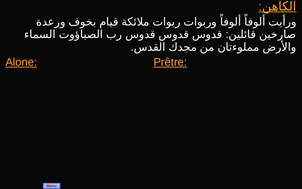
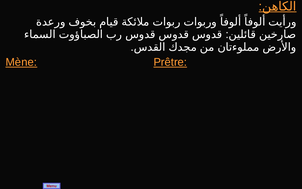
Alone: Alone -> Mène (21, 62)
